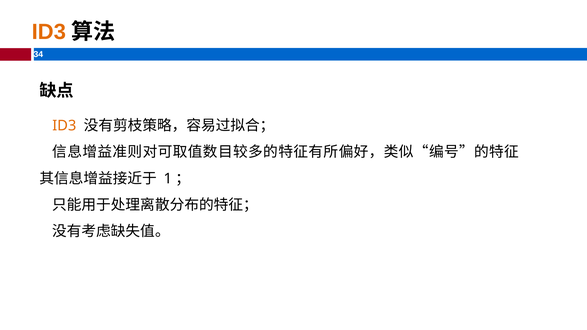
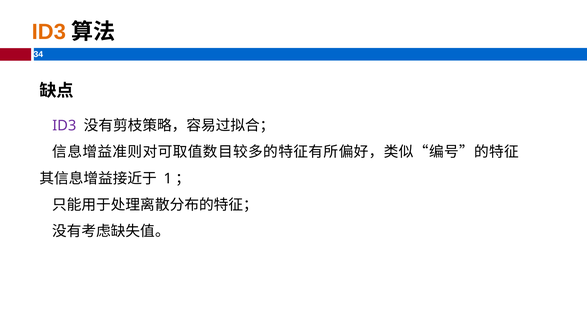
ID3 colour: orange -> purple (64, 126)
